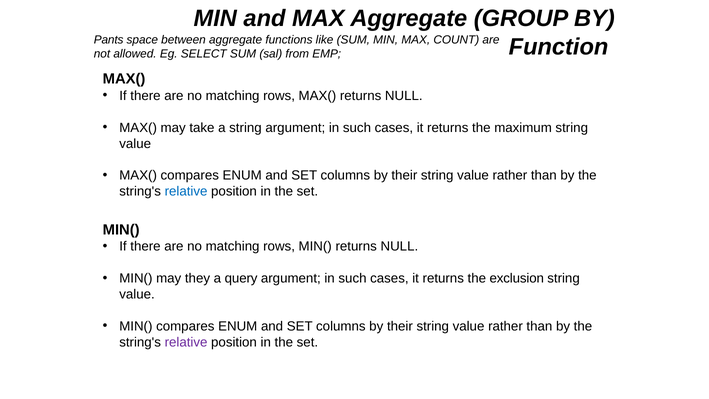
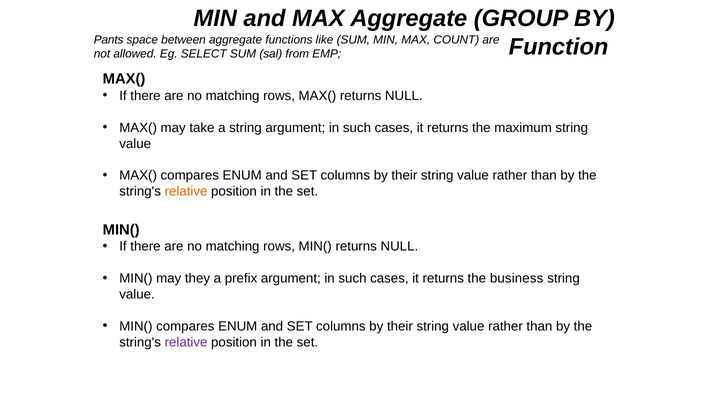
relative colour: blue -> orange (186, 191)
query: query -> prefix (241, 278)
exclusion: exclusion -> business (517, 278)
